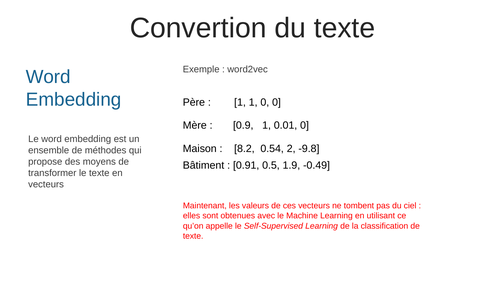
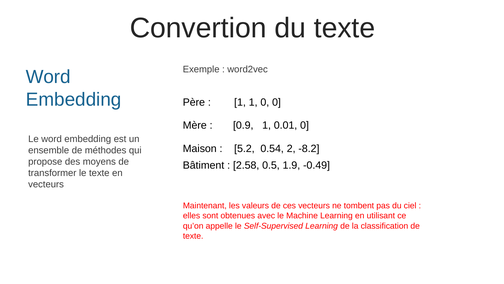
8.2: 8.2 -> 5.2 (244, 148)
-9.8: -9.8 -> -8.2 (309, 148)
0.91: 0.91 -> 2.58 (246, 165)
